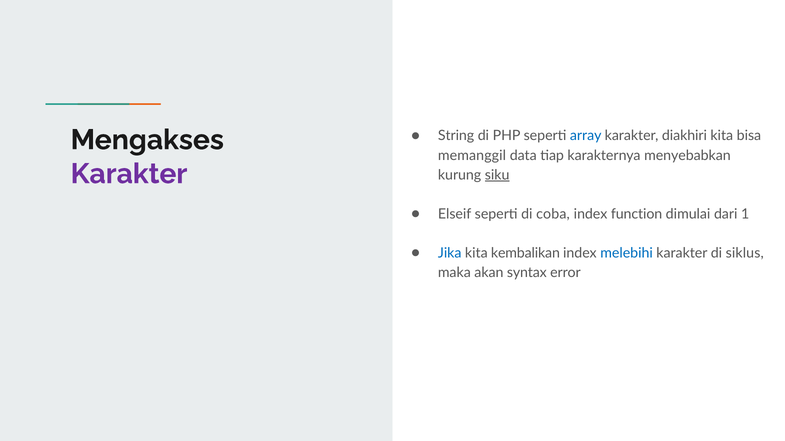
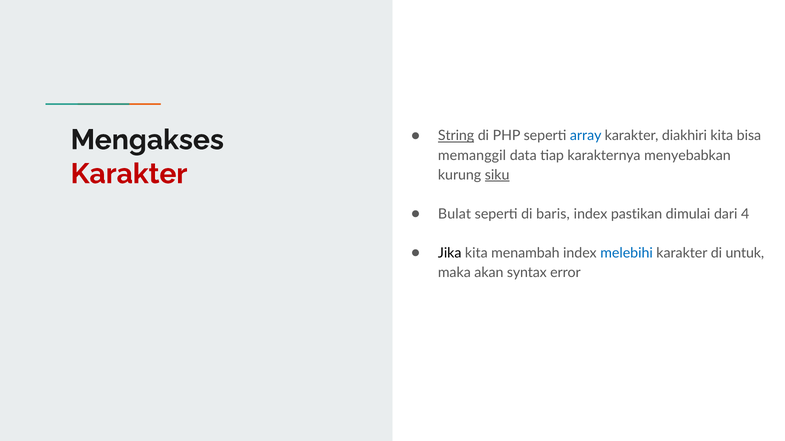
String underline: none -> present (456, 136)
Karakter colour: purple -> red (129, 174)
Elseif: Elseif -> Bulat (455, 214)
coba: coba -> baris (553, 214)
function: function -> pastikan (637, 214)
1: 1 -> 4 (745, 214)
Jika colour: blue -> black (450, 253)
kembalikan: kembalikan -> menambah (525, 253)
siklus: siklus -> untuk (745, 253)
